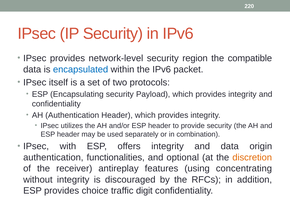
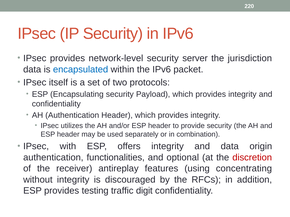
region: region -> server (195, 58)
compatible: compatible -> jurisdiction (250, 58)
discretion colour: orange -> red (252, 158)
choice: choice -> testing (95, 191)
